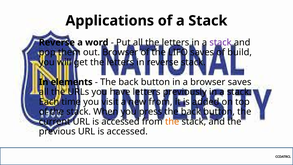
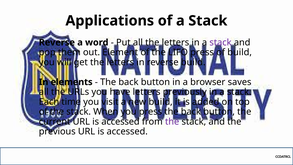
out Browser: Browser -> Element (120, 52)
LIFO saves: saves -> press (202, 52)
reverse stack: stack -> build (193, 62)
new from: from -> build (161, 102)
the colour: orange -> purple (172, 122)
